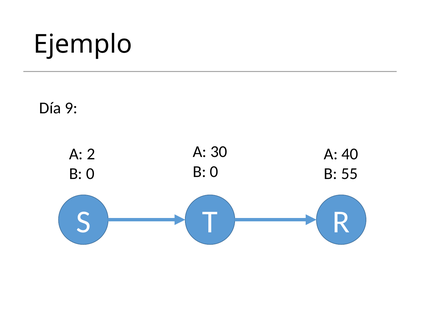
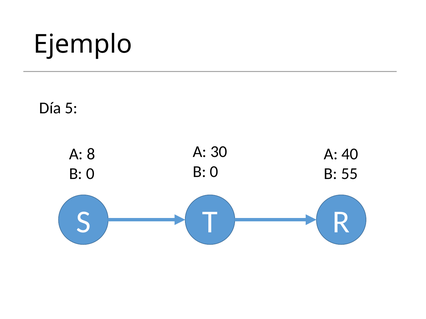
9: 9 -> 5 (71, 108)
2: 2 -> 8 (91, 154)
